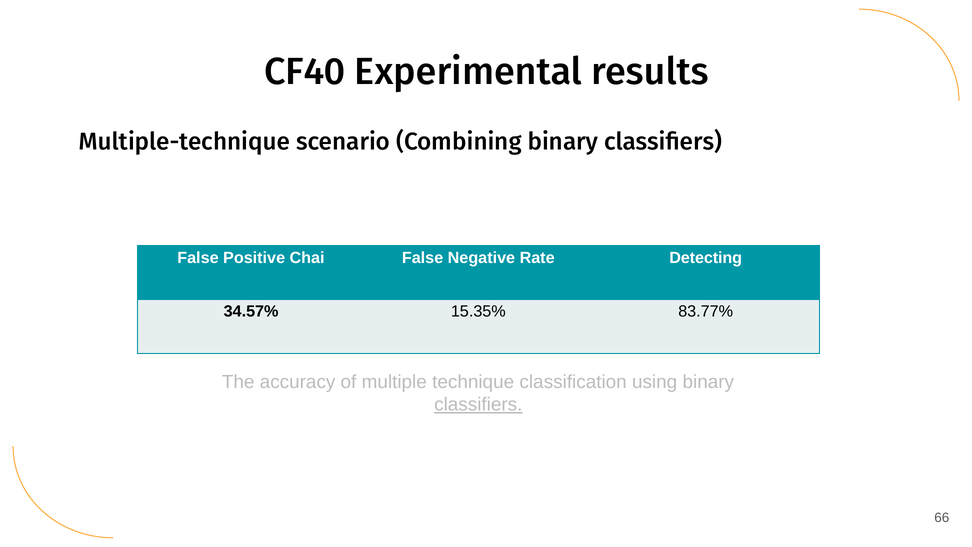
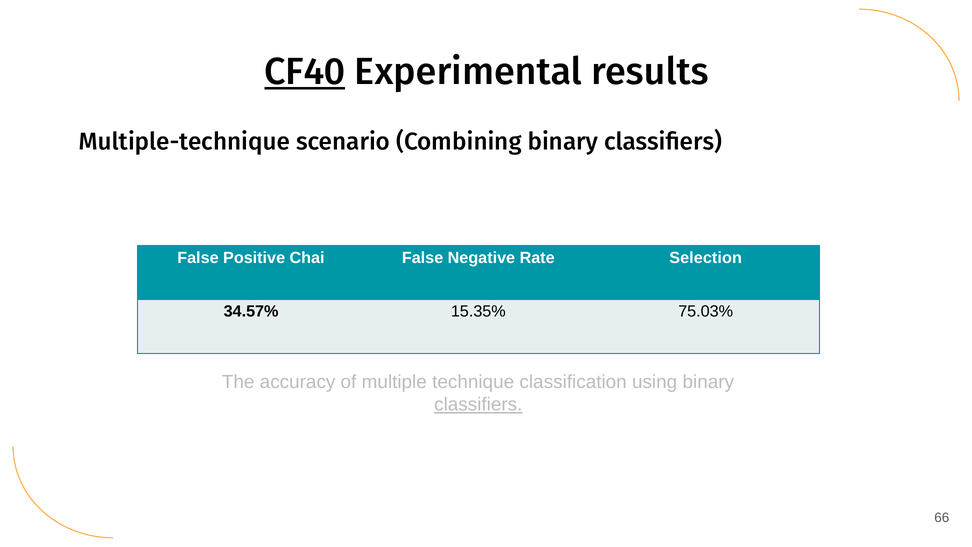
CF40 underline: none -> present (305, 72)
Detecting: Detecting -> Selection (706, 258)
83.77%: 83.77% -> 75.03% (706, 312)
